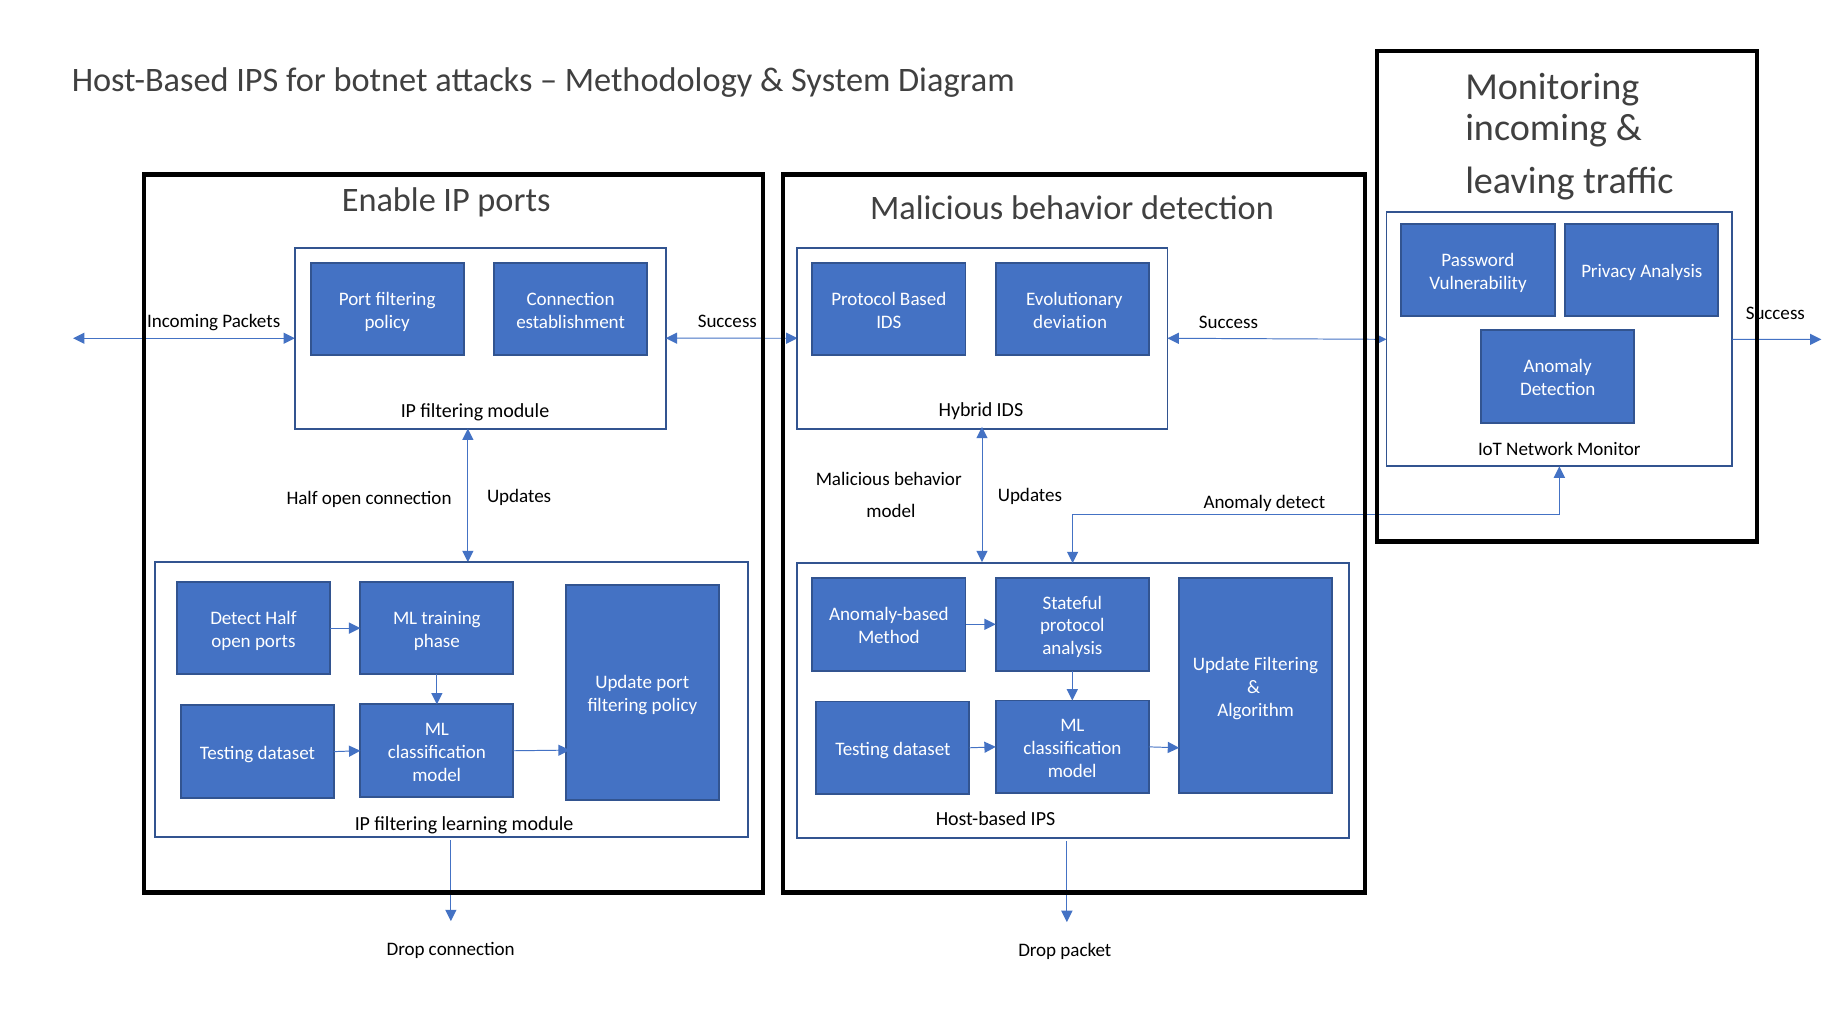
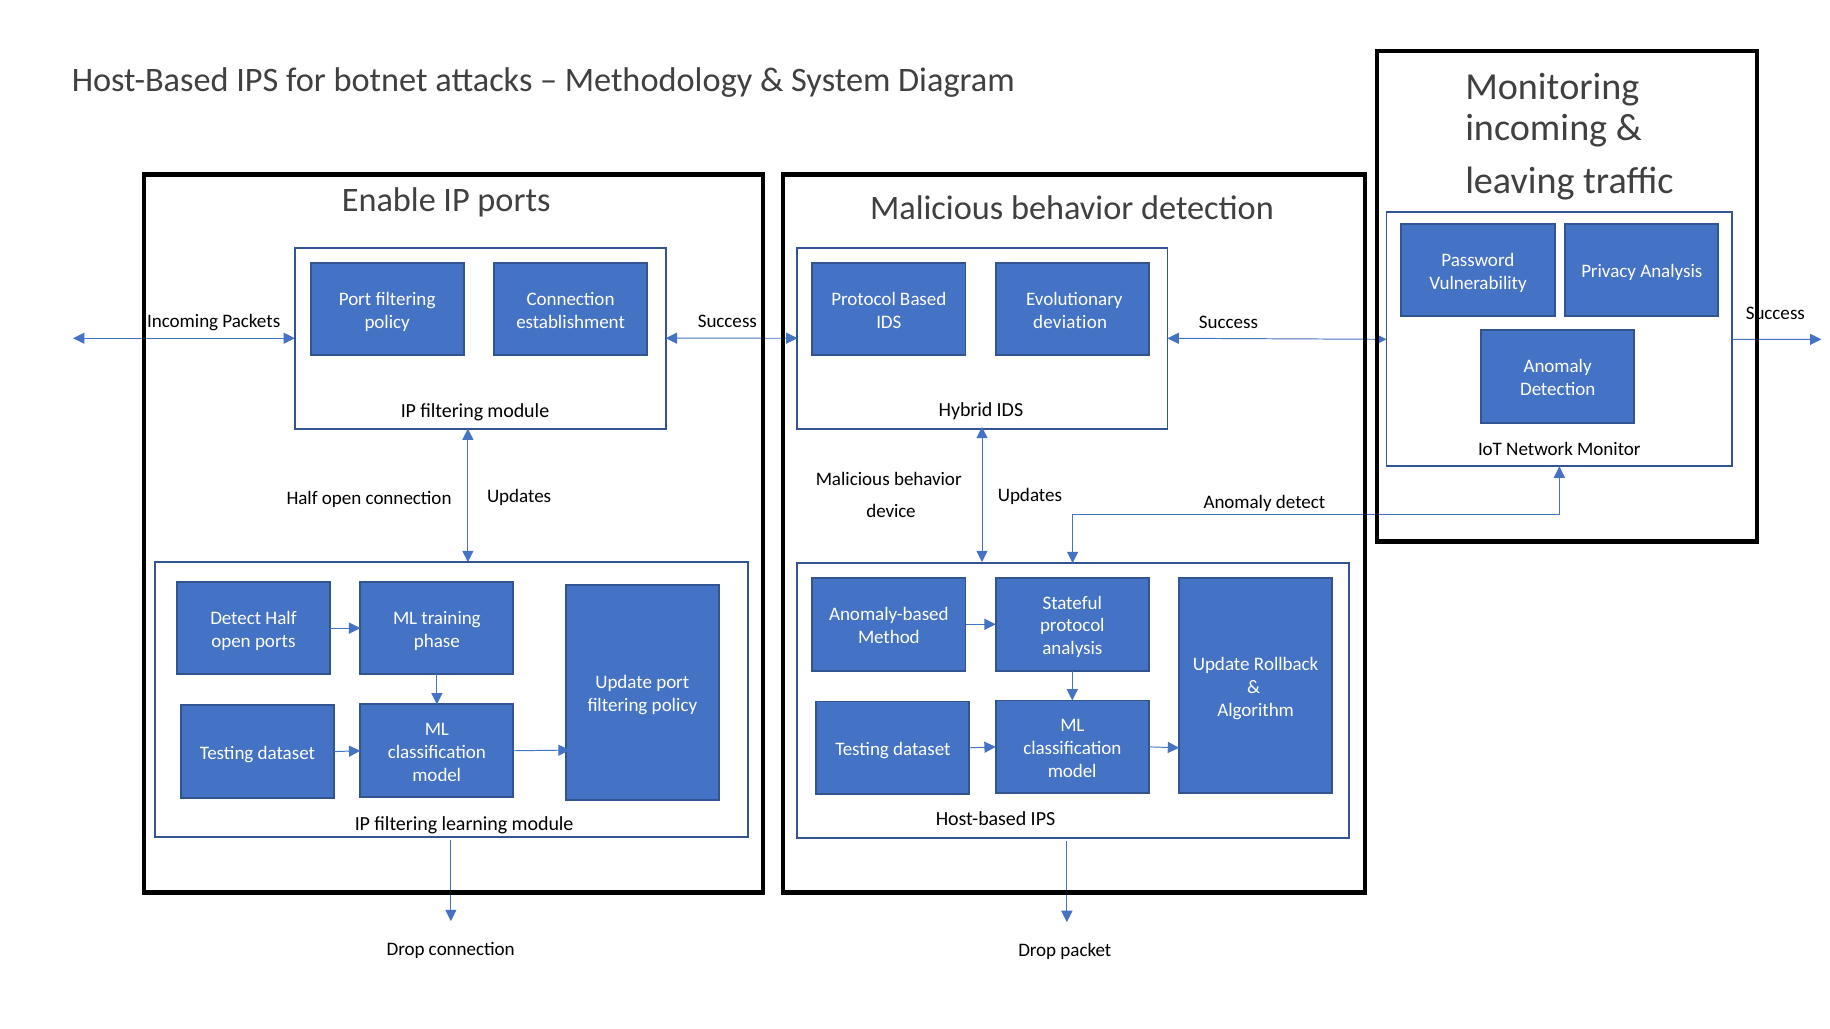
model: model -> device (891, 511)
Update Filtering: Filtering -> Rollback (1286, 664)
